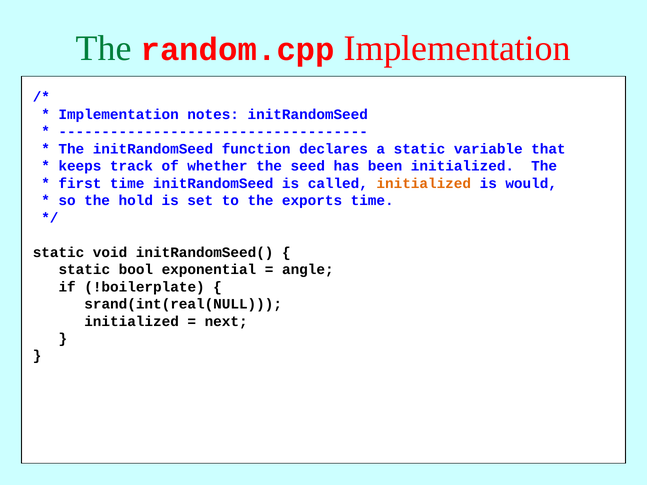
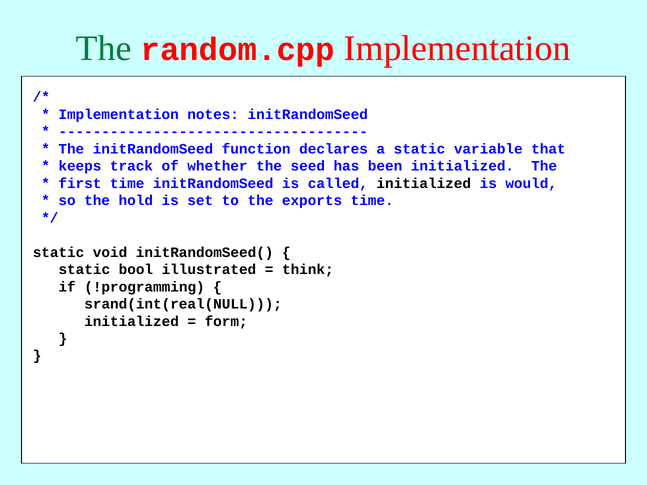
initialized colour: orange -> black (424, 183)
exponential: exponential -> illustrated (209, 270)
angle: angle -> think (308, 270)
!boilerplate: !boilerplate -> !programming (145, 287)
next: next -> form (226, 321)
